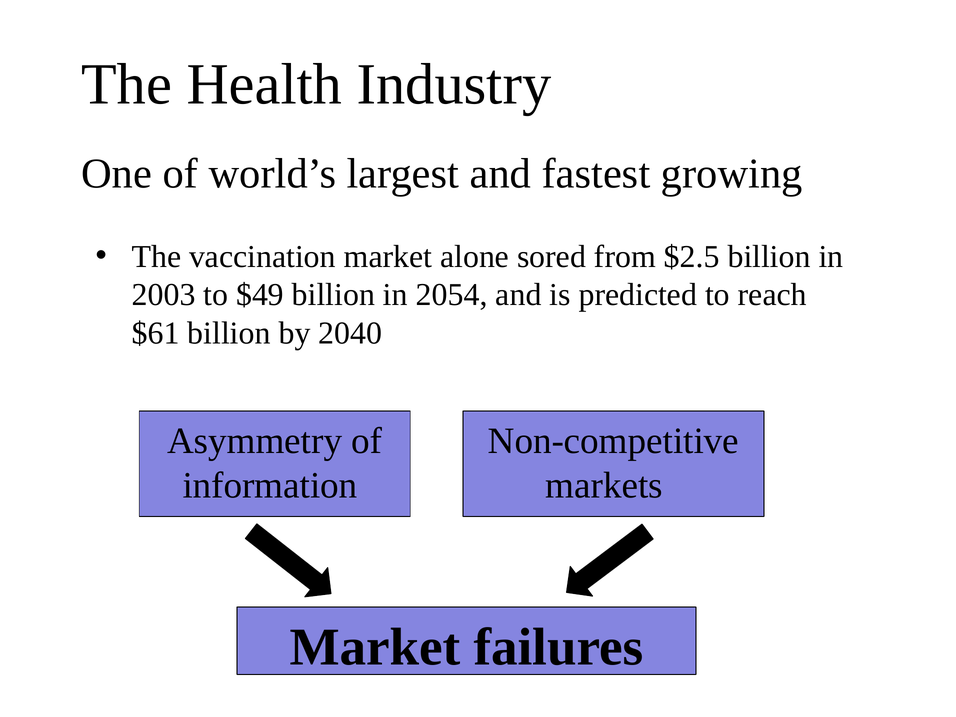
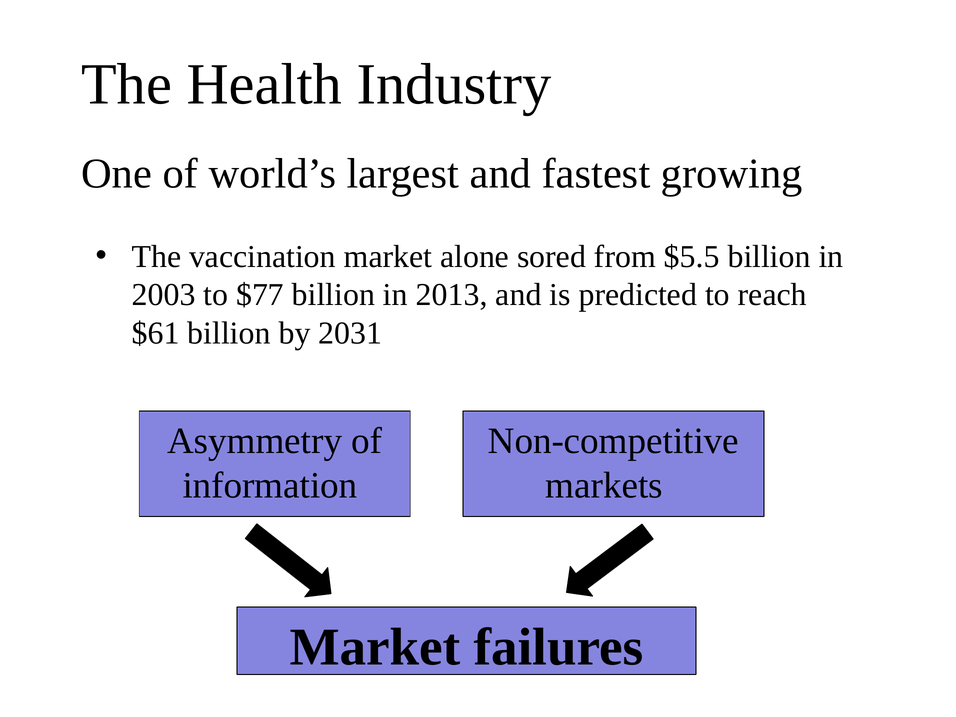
$2.5: $2.5 -> $5.5 (692, 257)
$49: $49 -> $77 (260, 295)
2054: 2054 -> 2013 (452, 295)
2040: 2040 -> 2031 (350, 333)
